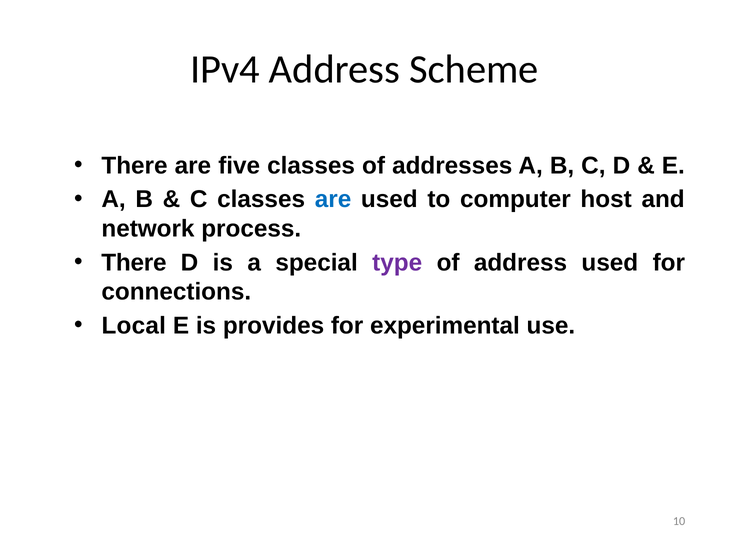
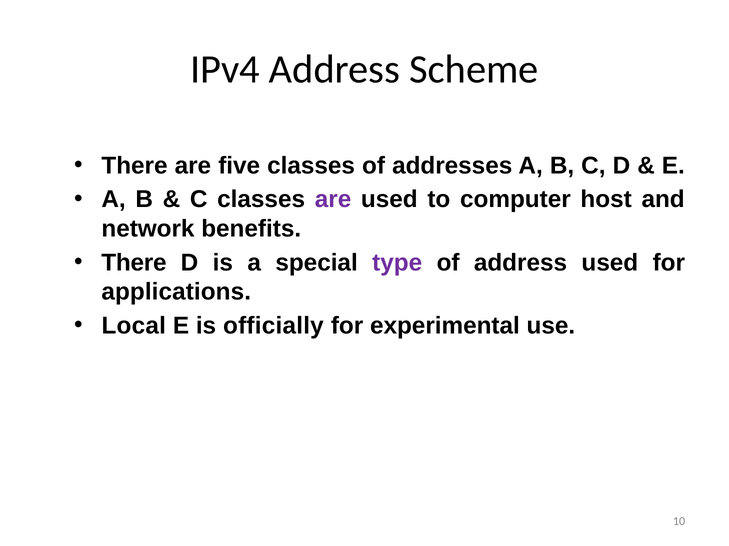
are colour: blue -> purple (333, 200)
process: process -> benefits (251, 229)
connections: connections -> applications (176, 292)
provides: provides -> officially (273, 326)
